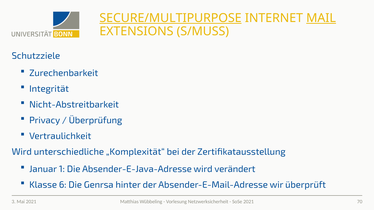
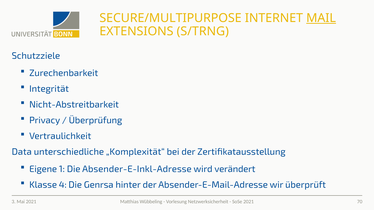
SECURE/MULTIPURPOSE underline: present -> none (171, 18)
S/MUSS: S/MUSS -> S/TRNG (203, 31)
Wird: Wird -> Data (22, 152)
Januar: Januar -> Eigene (43, 169)
Absender-E-Java-Adresse: Absender-E-Java-Adresse -> Absender-E-Inkl-Adresse (137, 169)
6: 6 -> 4 (63, 185)
